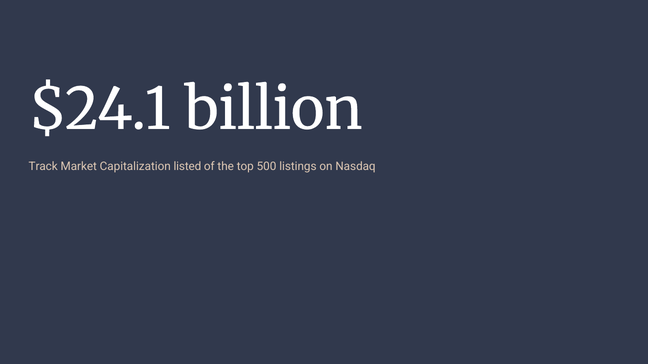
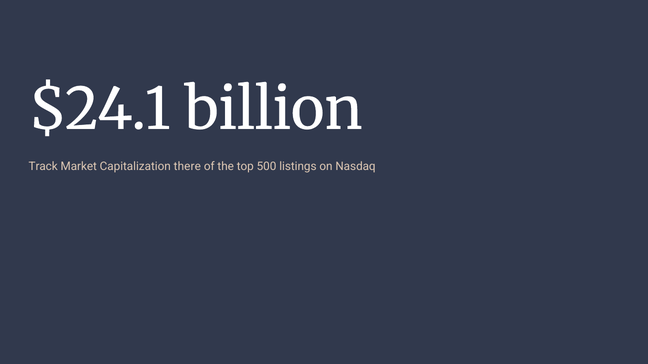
listed: listed -> there (187, 167)
